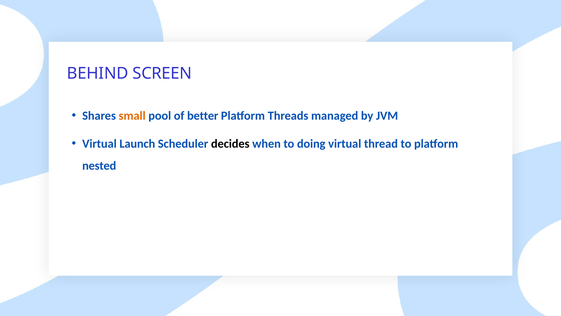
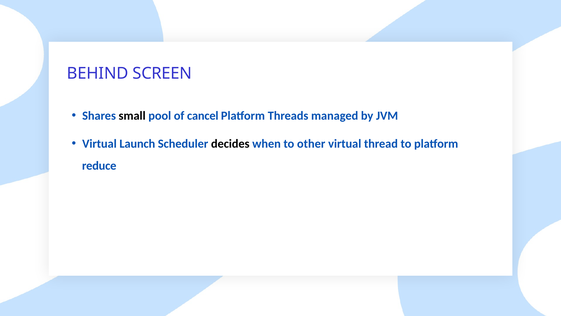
small colour: orange -> black (132, 116)
better: better -> cancel (203, 116)
doing: doing -> other (311, 144)
nested: nested -> reduce (99, 166)
